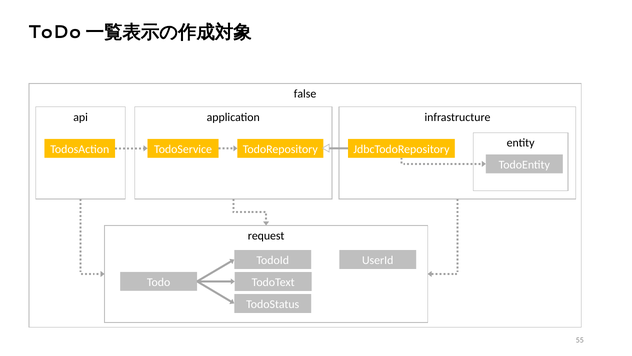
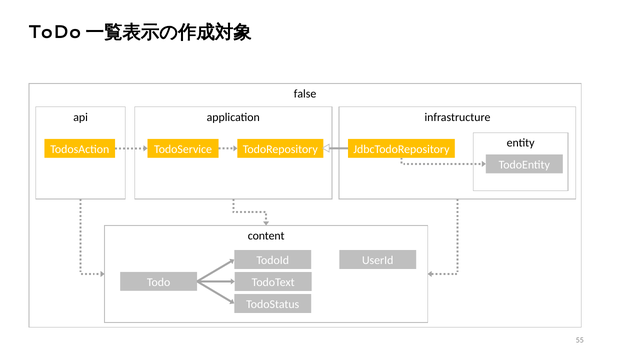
request: request -> content (266, 235)
